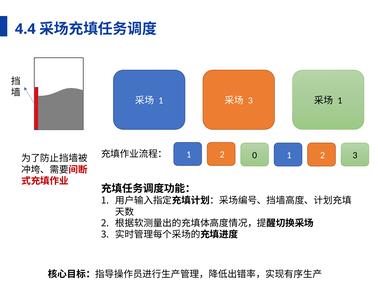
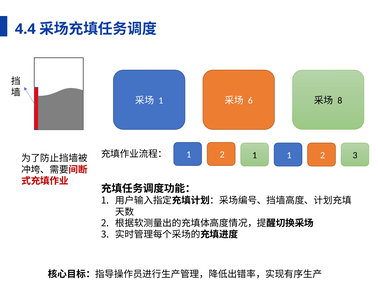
3: 3 -> 6 (250, 101)
1: 1 -> 8 (340, 101)
2 0: 0 -> 1 (255, 155)
